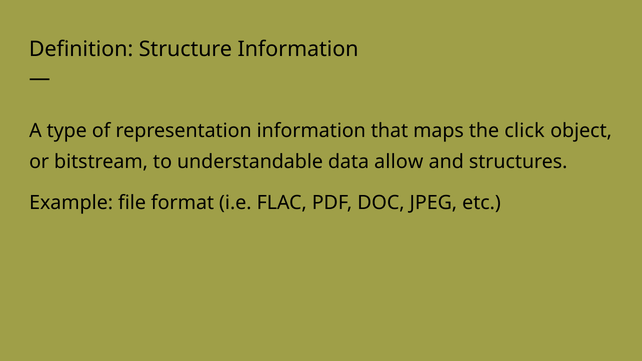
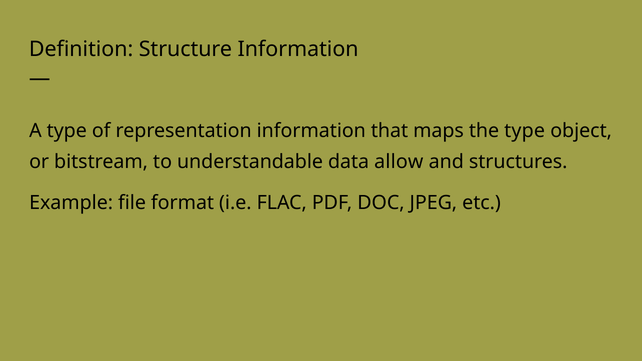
the click: click -> type (525, 131)
